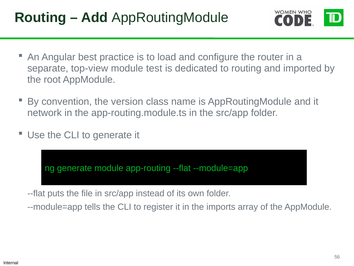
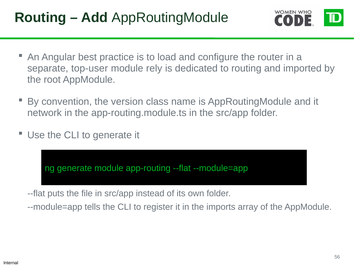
top-view: top-view -> top-user (90, 68)
test: test -> rely (154, 68)
